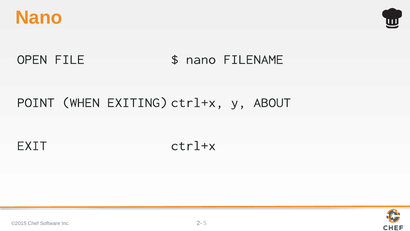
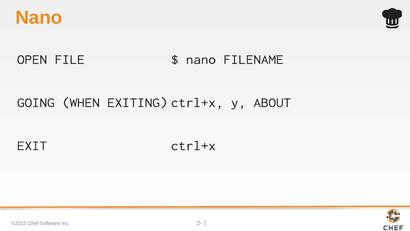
POINT: POINT -> GOING (36, 102)
